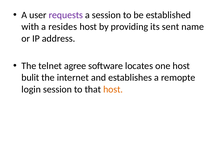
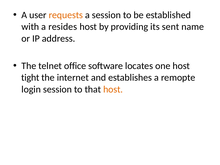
requests colour: purple -> orange (66, 15)
agree: agree -> office (75, 66)
bulit: bulit -> tight (30, 78)
